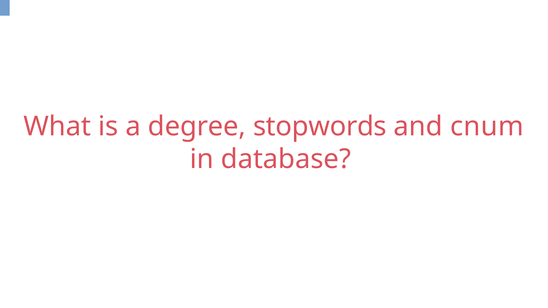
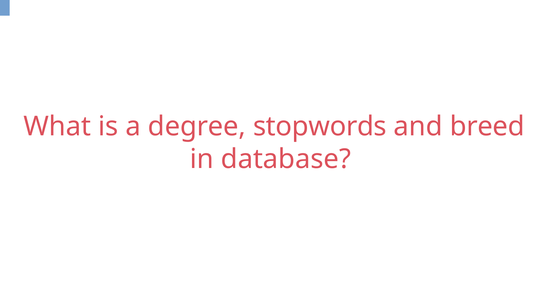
cnum: cnum -> breed (487, 127)
